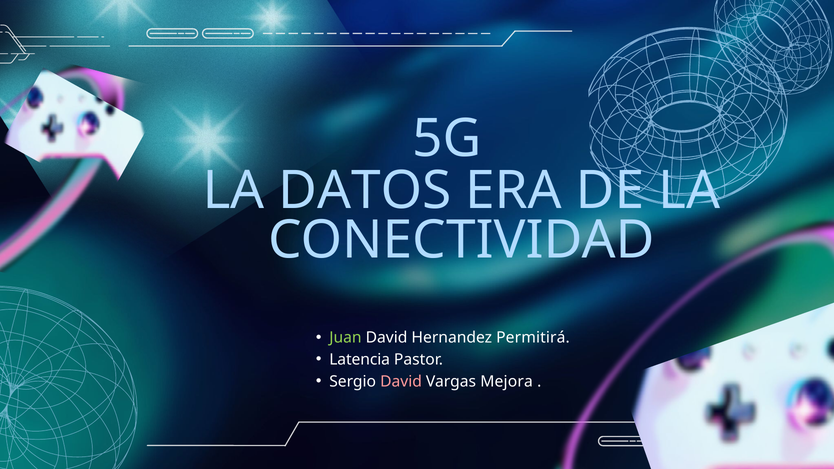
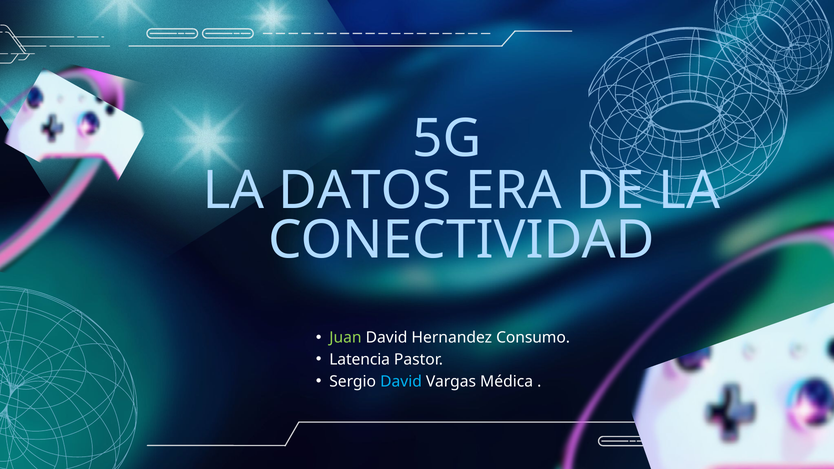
Permitirá: Permitirá -> Consumo (533, 338)
David colour: pink -> light blue (401, 382)
Mejora: Mejora -> Médica (507, 382)
